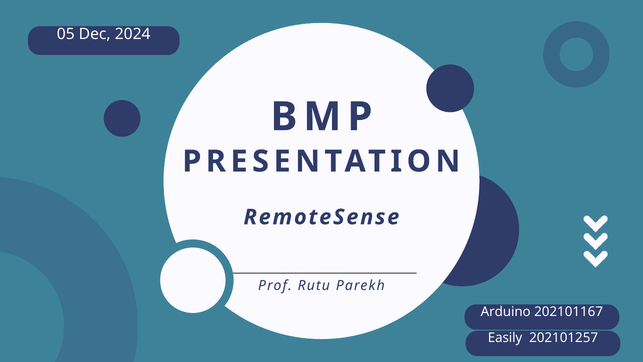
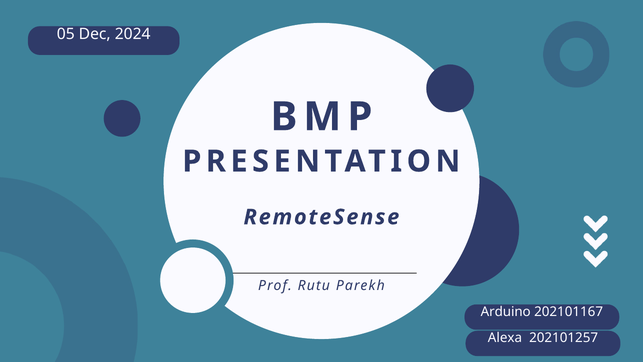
Easily: Easily -> Alexa (505, 338)
